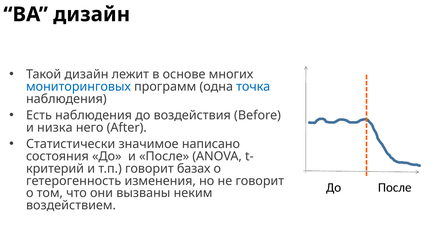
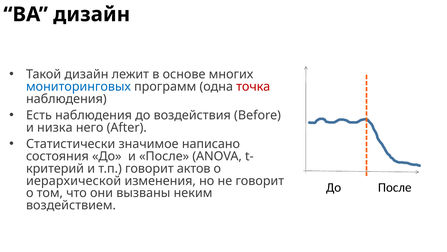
точка colour: blue -> red (253, 86)
базах: базах -> актов (194, 168)
гетерогенность: гетерогенность -> иерархической (74, 180)
